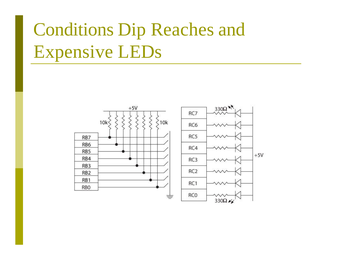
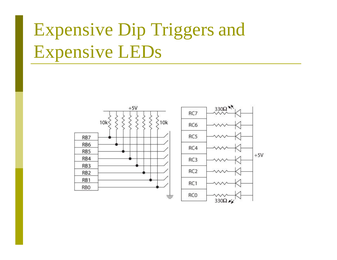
Conditions: Conditions -> Expensive (73, 30)
Reaches: Reaches -> Triggers (183, 30)
